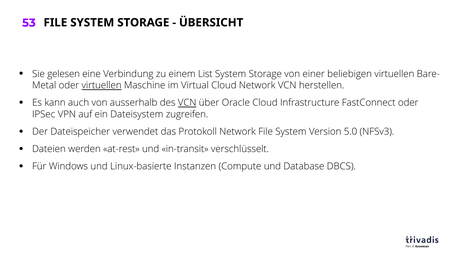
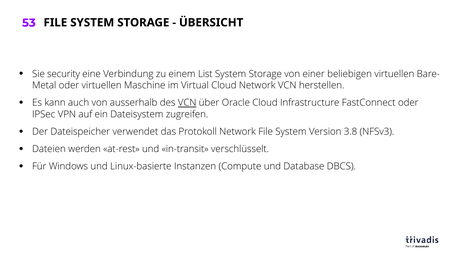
gelesen: gelesen -> security (64, 74)
virtuellen underline: present -> none (102, 85)
5.0: 5.0 -> 3.8 (351, 132)
